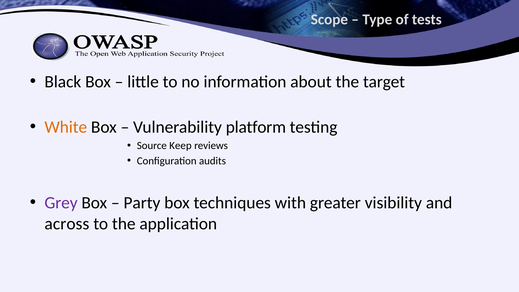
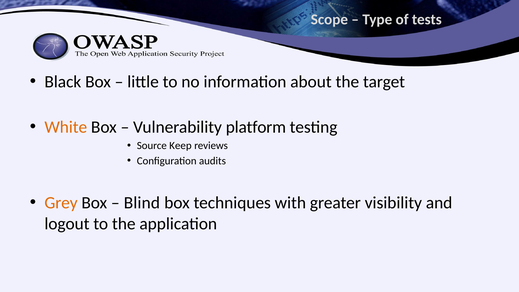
Grey colour: purple -> orange (61, 203)
Party: Party -> Blind (142, 203)
across: across -> logout (67, 224)
